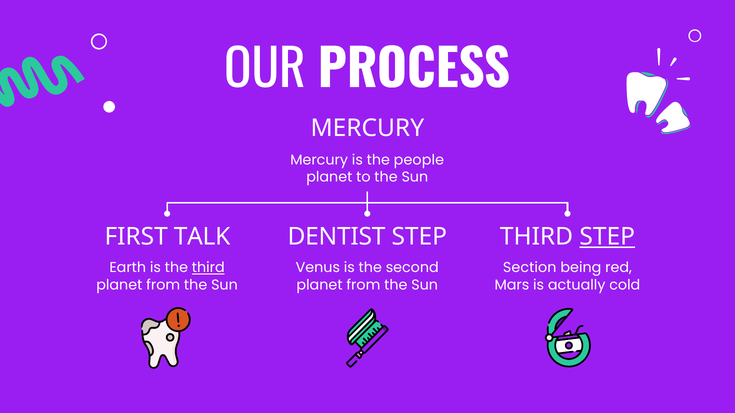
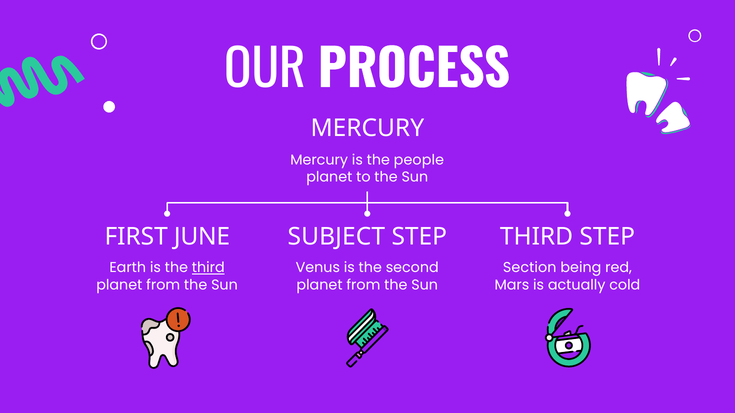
TALK: TALK -> JUNE (202, 237)
DENTIST: DENTIST -> SUBJECT (336, 237)
STEP underline: present -> none (607, 237)
